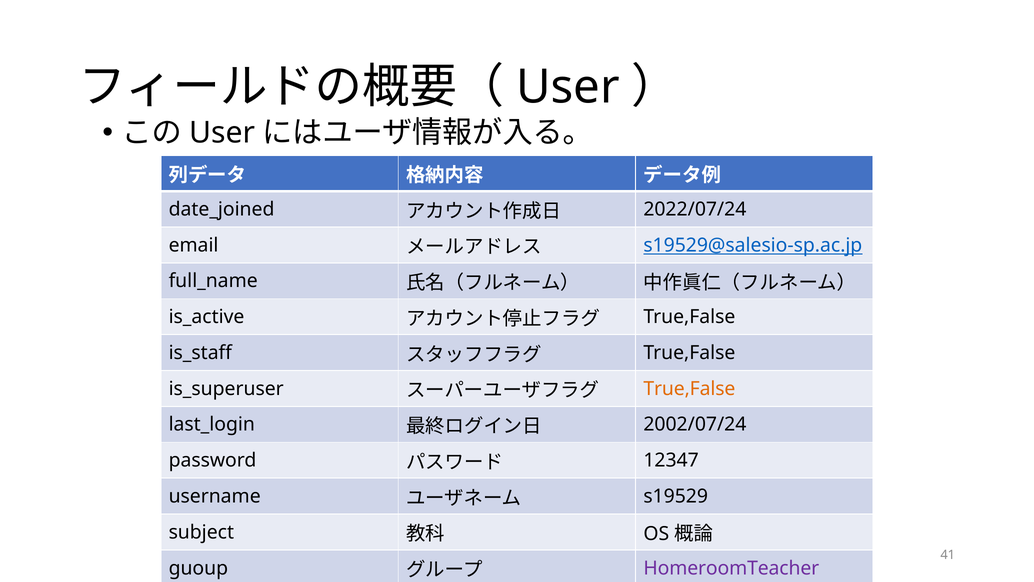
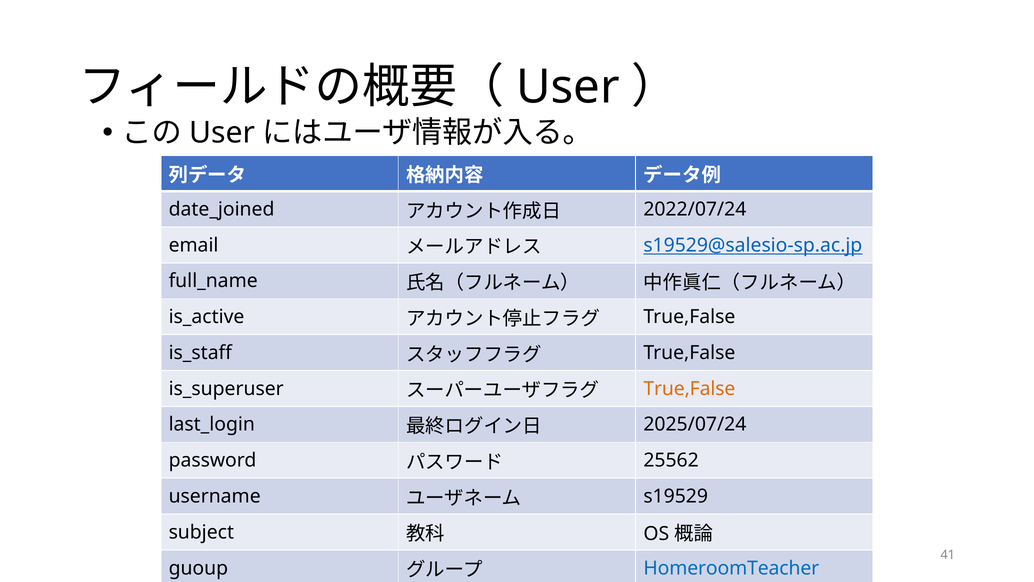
2002/07/24: 2002/07/24 -> 2025/07/24 (695, 424)
12347: 12347 -> 25562 (671, 460)
HomeroomTeacher colour: purple -> blue (731, 568)
